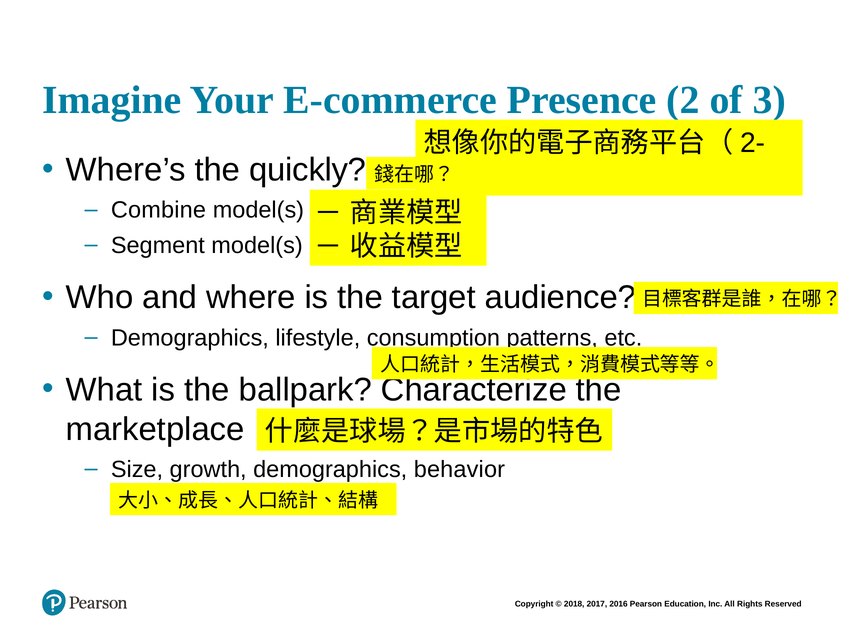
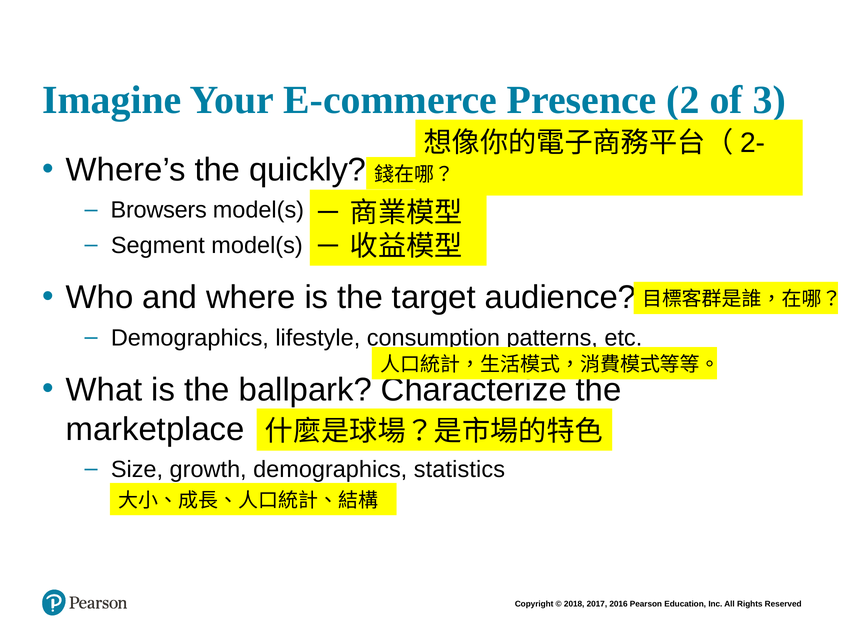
Combine: Combine -> Browsers (159, 210)
behavior: behavior -> statistics (459, 469)
